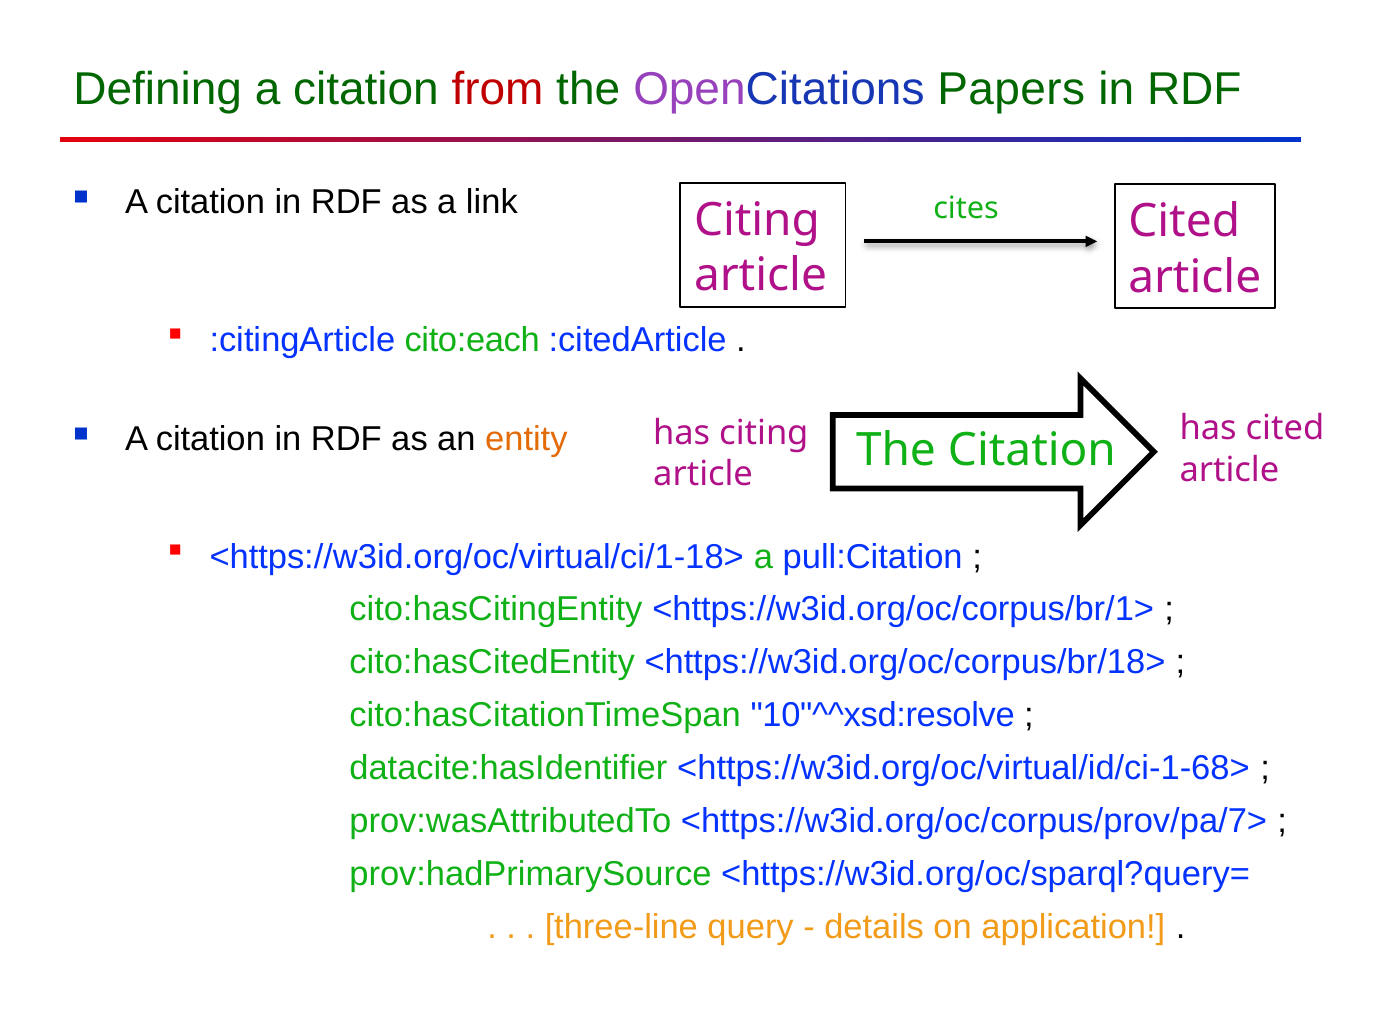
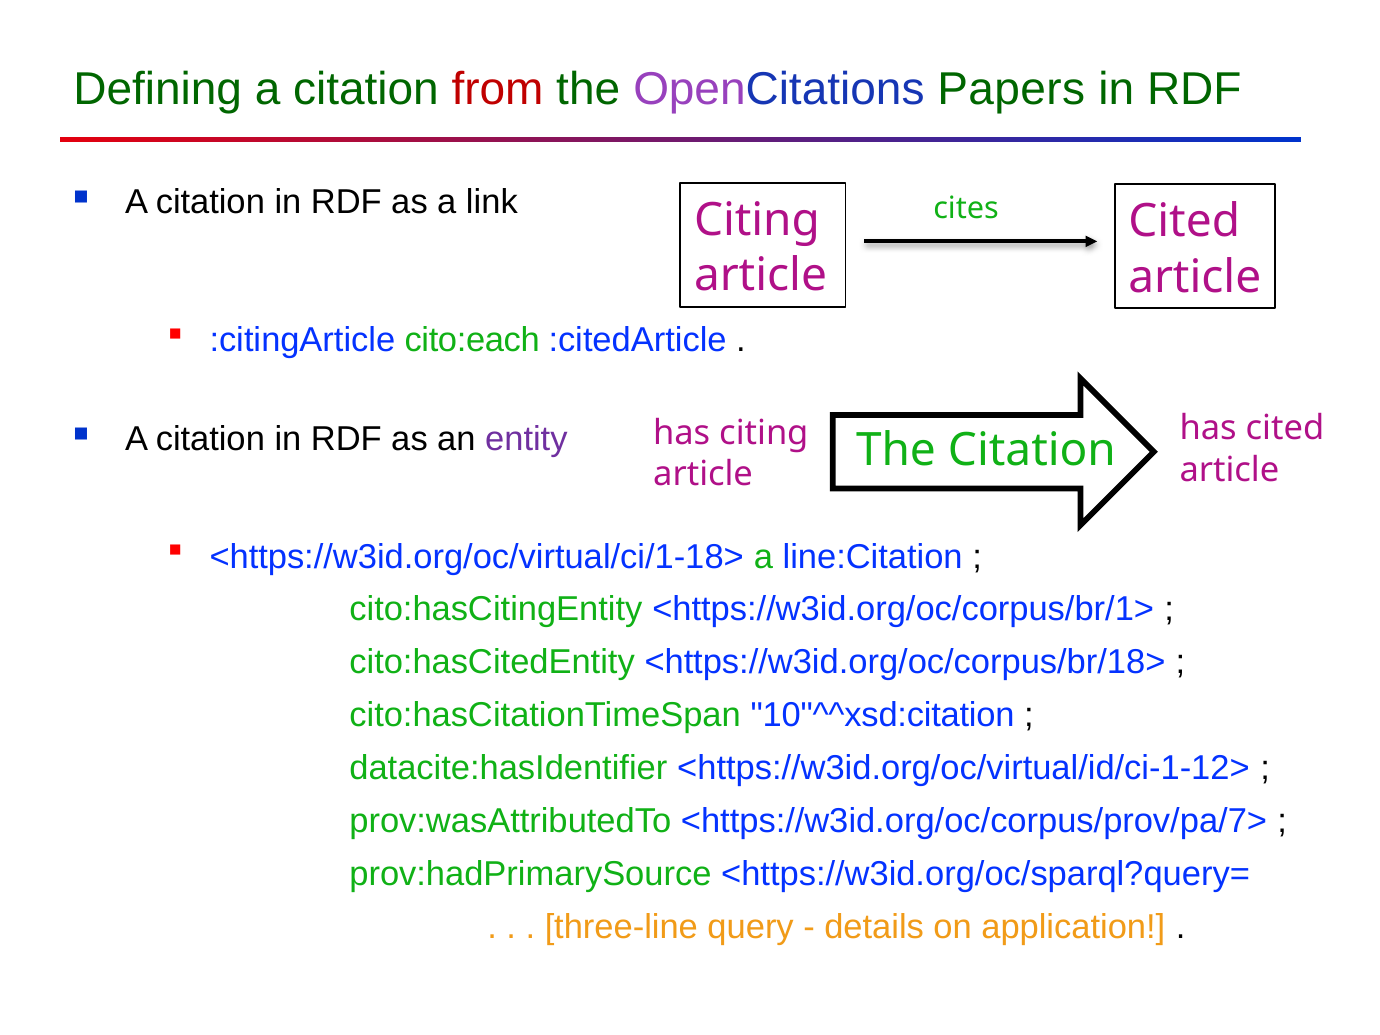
entity colour: orange -> purple (526, 439)
pull:Citation: pull:Citation -> line:Citation (873, 557)
10"^^xsd:resolve: 10"^^xsd:resolve -> 10"^^xsd:citation (883, 715)
<https://w3id.org/oc/virtual/id/ci-1-68>: <https://w3id.org/oc/virtual/id/ci-1-68> -> <https://w3id.org/oc/virtual/id/ci-1-12> (963, 768)
